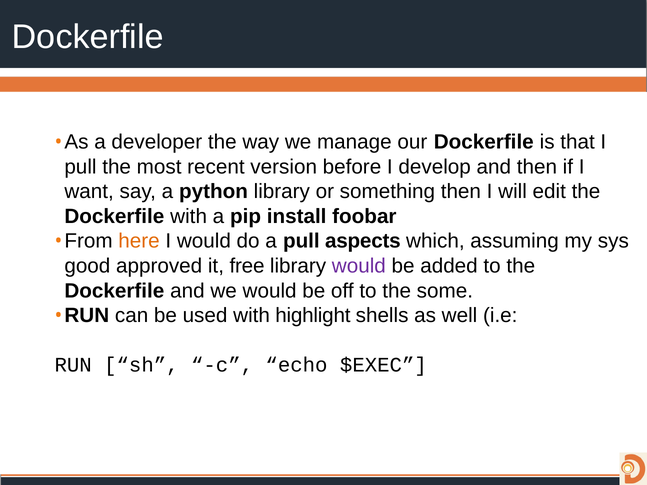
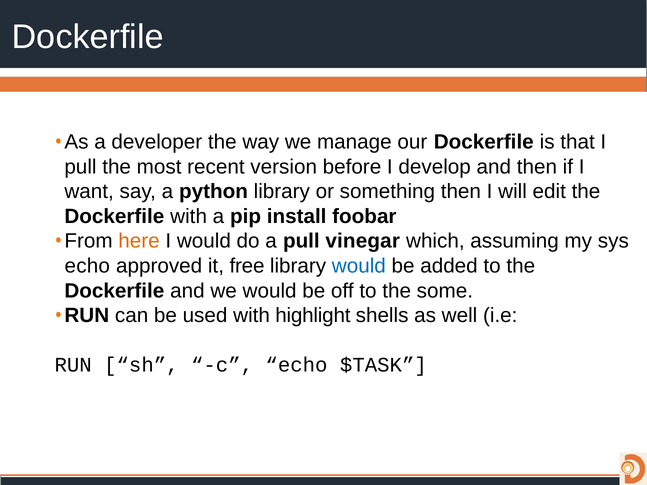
aspects: aspects -> vinegar (363, 241)
good: good -> echo (87, 266)
would colour: purple -> blue (359, 266)
$EXEC: $EXEC -> $TASK (383, 365)
